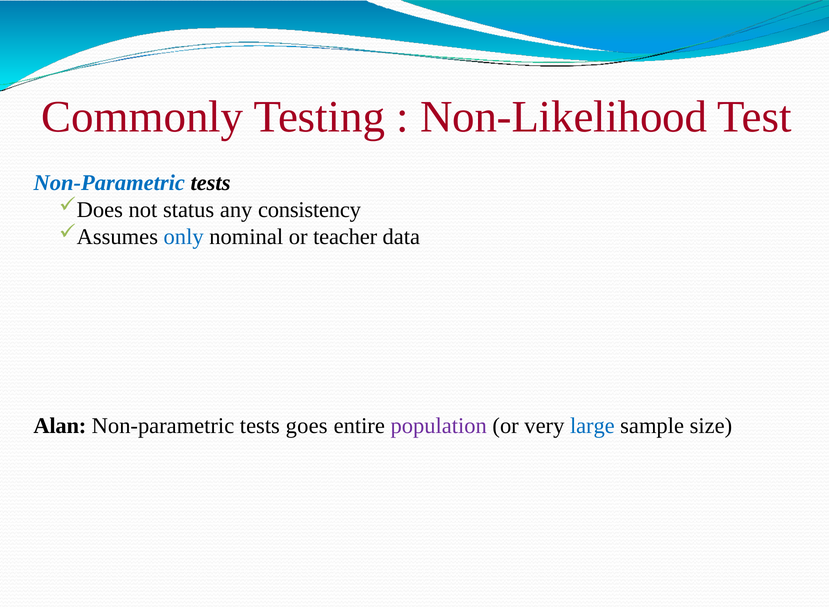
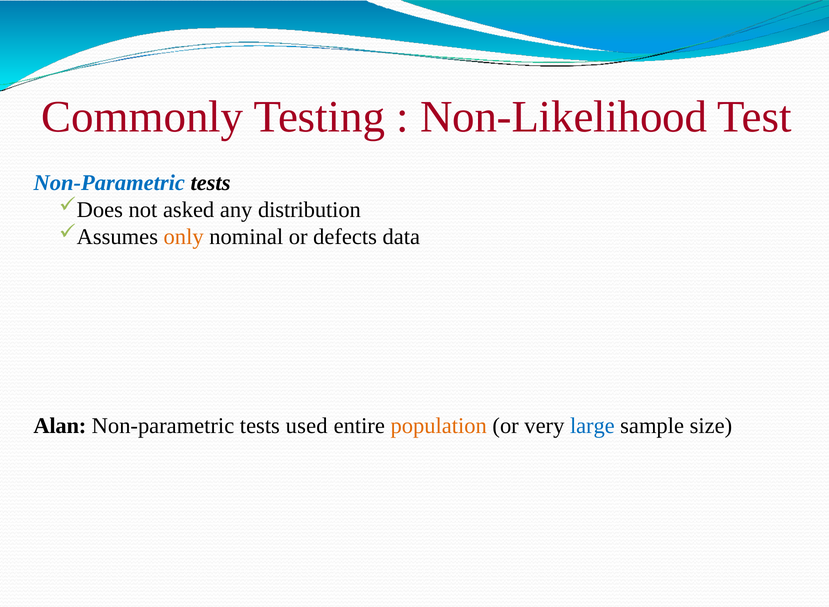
status: status -> asked (189, 210)
consistency: consistency -> distribution (309, 210)
only colour: blue -> orange (184, 237)
teacher: teacher -> defects (345, 237)
goes: goes -> used (307, 426)
population colour: purple -> orange (439, 426)
